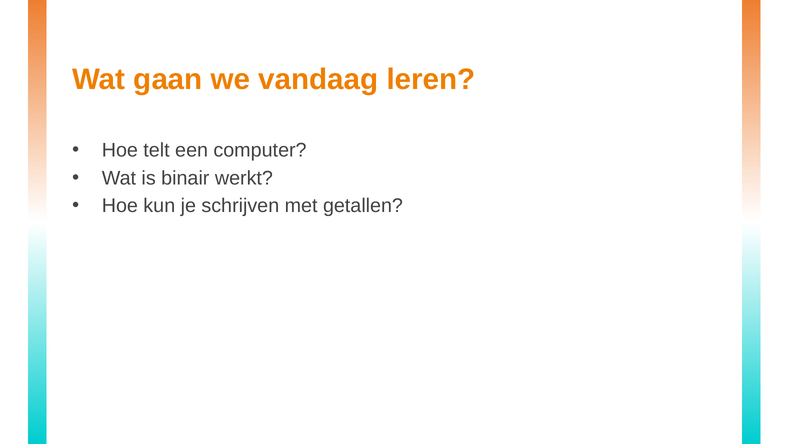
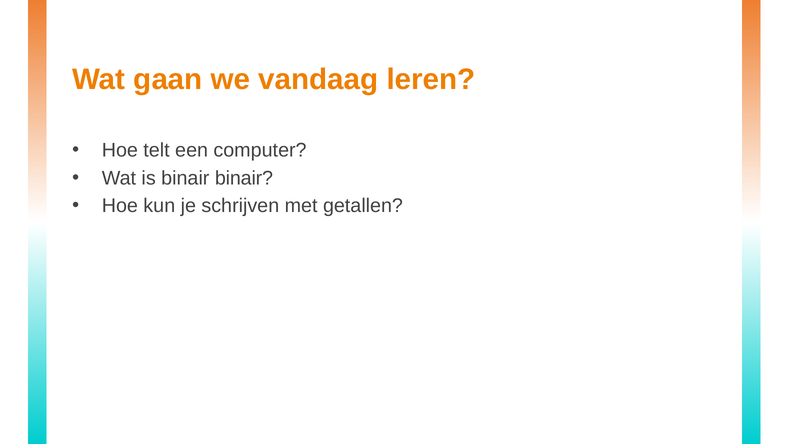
binair werkt: werkt -> binair (244, 178)
